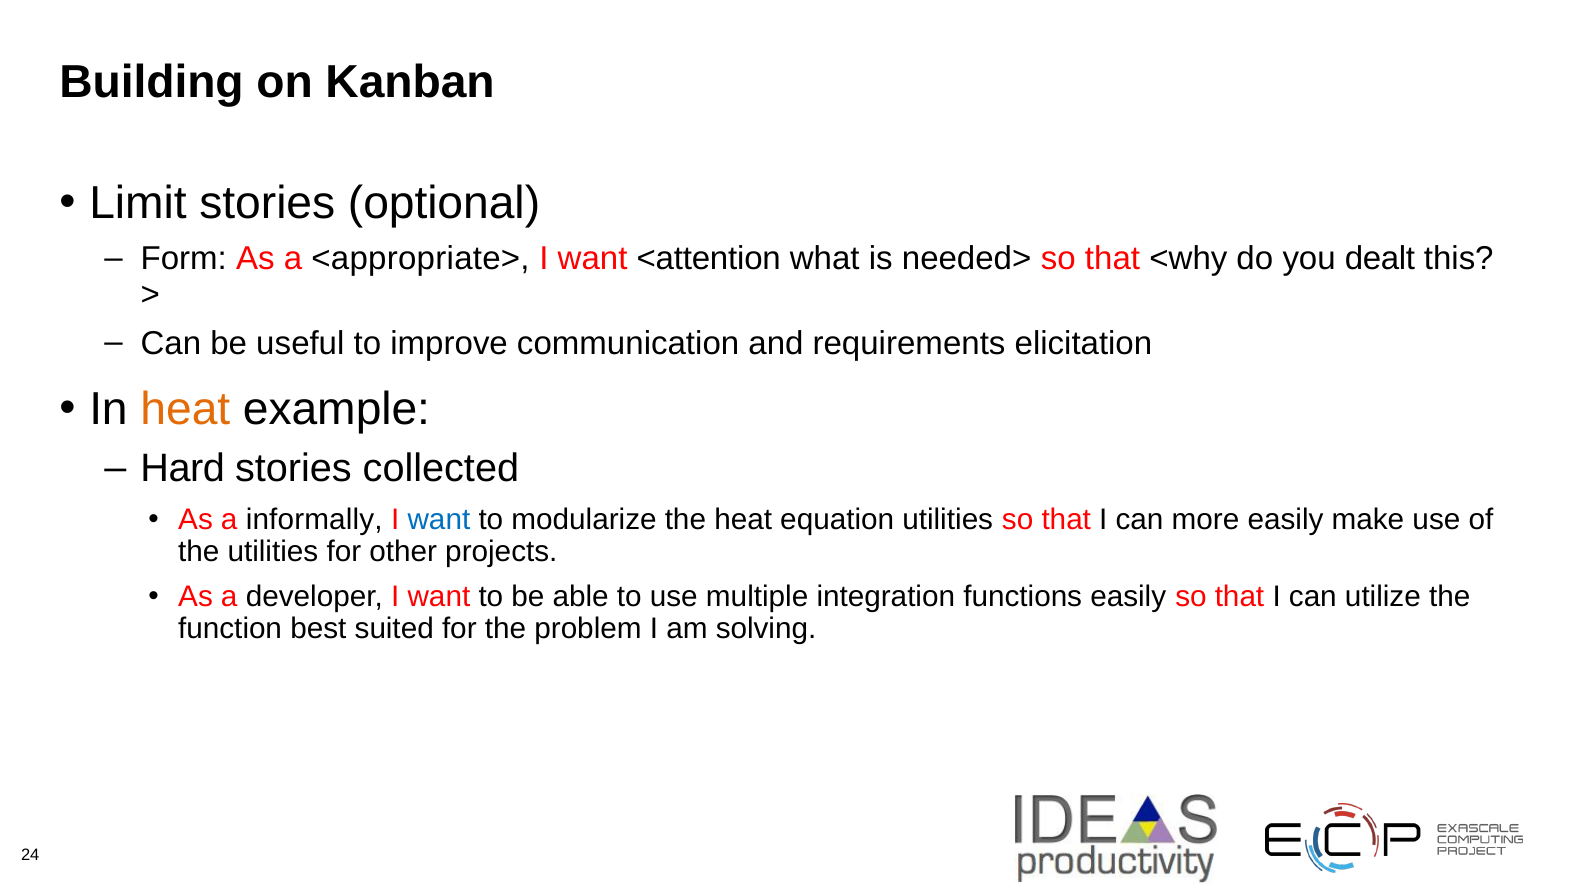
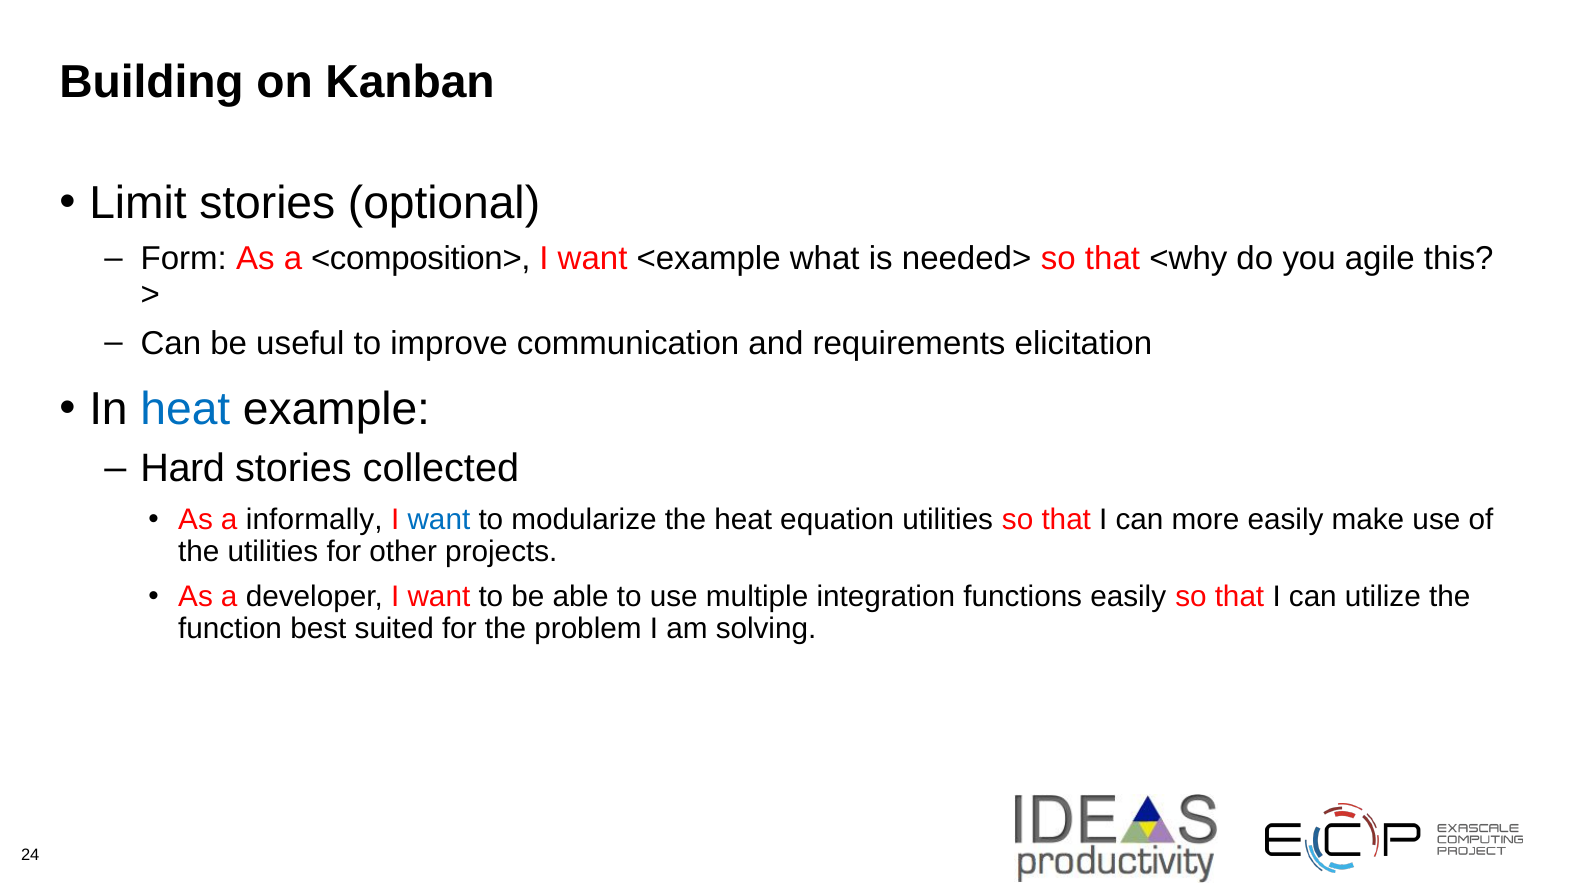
<appropriate>: <appropriate> -> <composition> (421, 259)
<attention: <attention -> <example (709, 259)
dealt: dealt -> agile (1380, 259)
heat colour: orange -> blue (185, 409)
